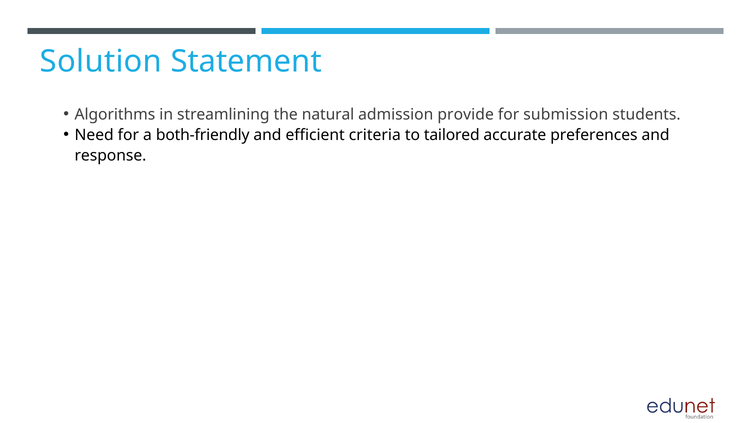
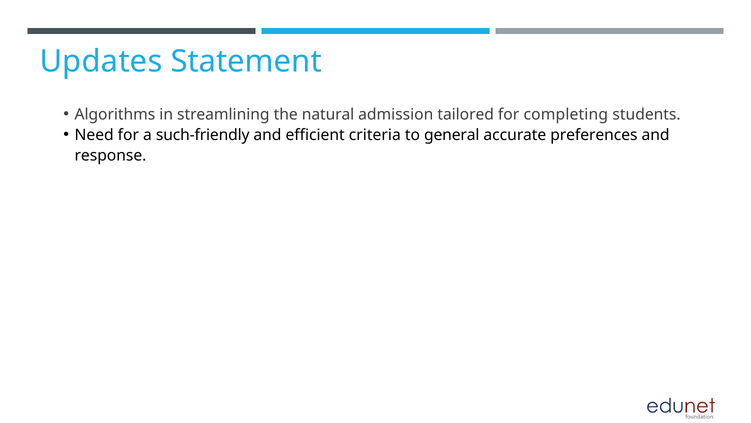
Solution: Solution -> Updates (101, 61)
provide: provide -> tailored (466, 114)
submission: submission -> completing (566, 114)
both-friendly: both-friendly -> such-friendly (203, 135)
tailored: tailored -> general (452, 135)
